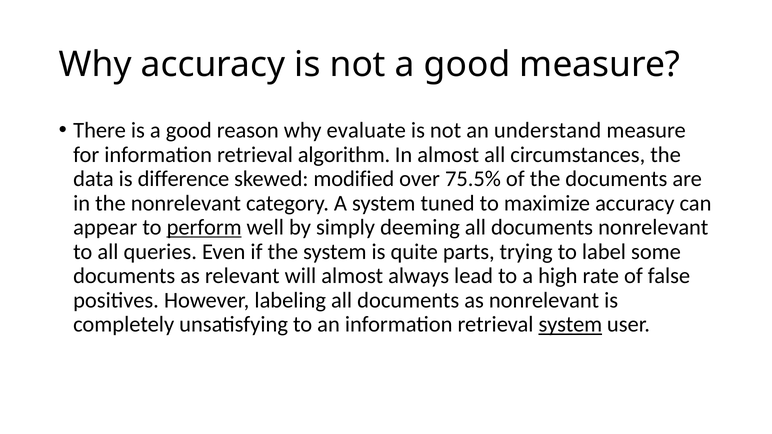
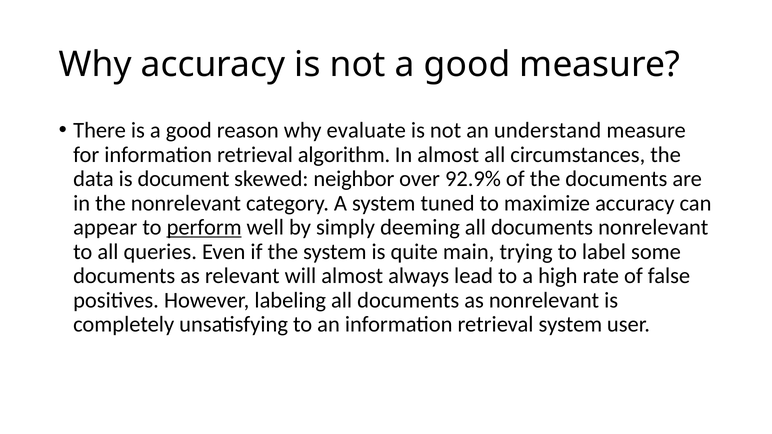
difference: difference -> document (184, 179)
modified: modified -> neighbor (354, 179)
75.5%: 75.5% -> 92.9% (473, 179)
parts: parts -> main (469, 252)
system underline: present -> none (570, 325)
